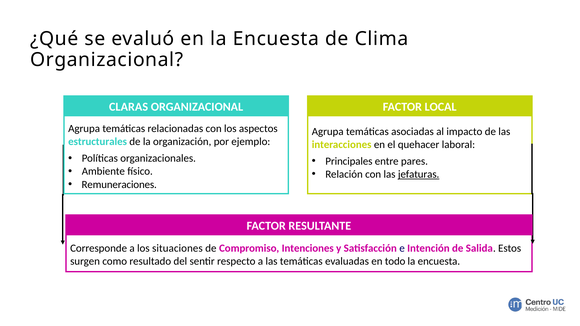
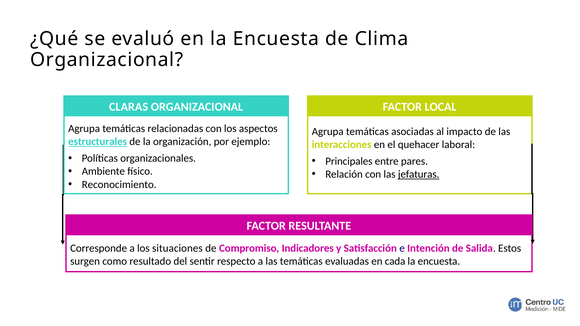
estructurales underline: none -> present (98, 142)
Remuneraciones: Remuneraciones -> Reconocimiento (119, 185)
Intenciones: Intenciones -> Indicadores (308, 248)
todo: todo -> cada (395, 261)
